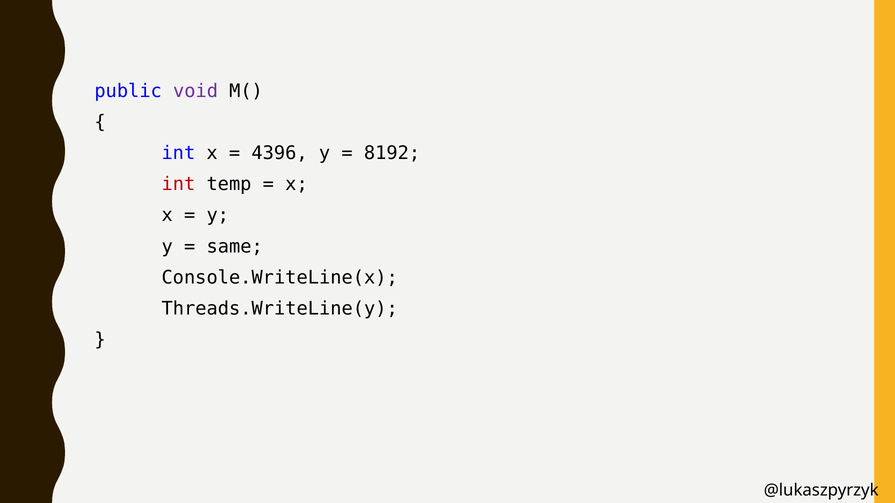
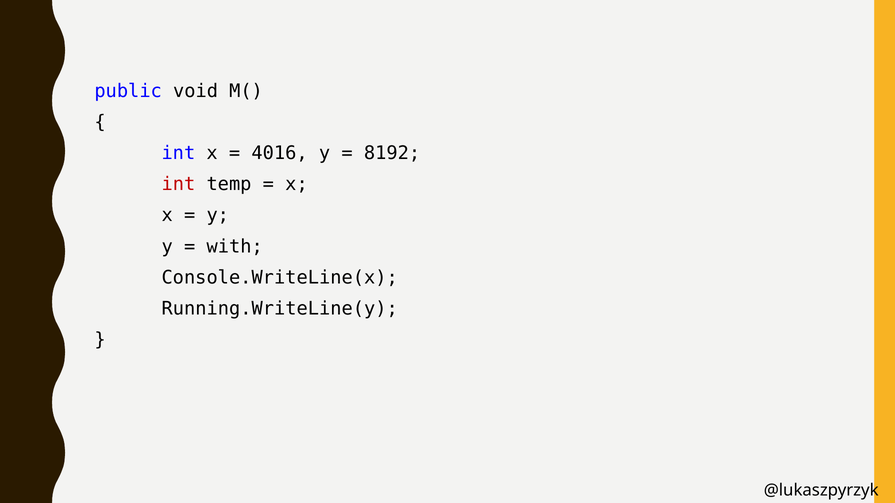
void colour: purple -> black (196, 91)
4396: 4396 -> 4016 (280, 153)
same: same -> with (235, 247)
Threads.WriteLine(y: Threads.WriteLine(y -> Running.WriteLine(y (280, 309)
